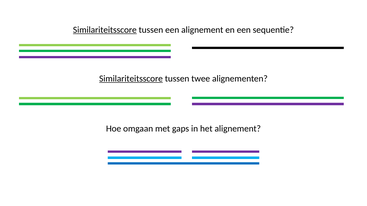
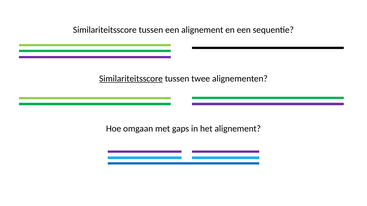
Similariteitsscore underline: present -> none (105, 30)
